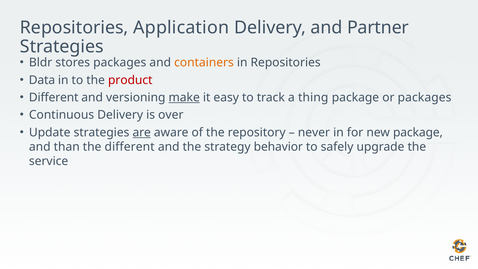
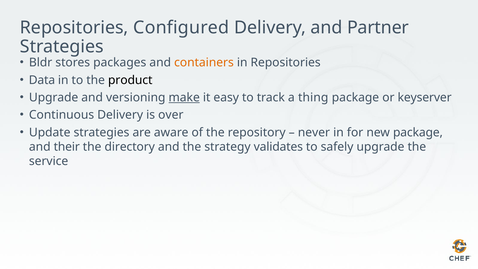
Application: Application -> Configured (181, 27)
product colour: red -> black (130, 80)
Different: Different -> Upgrade (54, 98)
or packages: packages -> keyserver (425, 98)
are underline: present -> none (142, 132)
than: than -> their (67, 147)
the different: different -> directory (130, 147)
behavior: behavior -> validates (278, 147)
